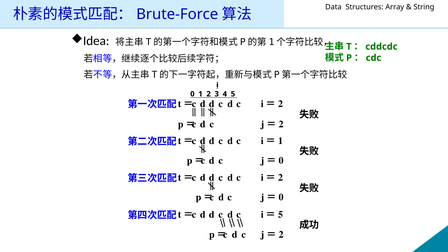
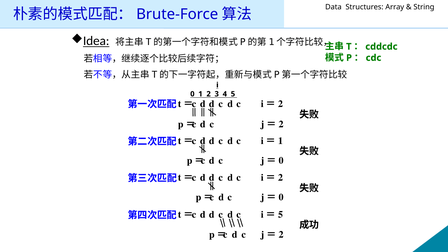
Idea underline: none -> present (96, 41)
